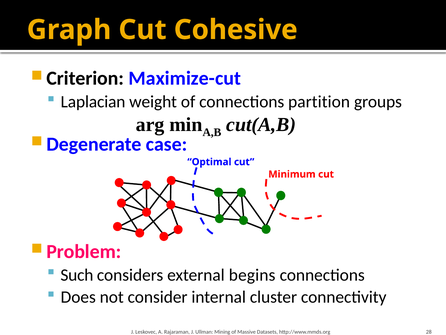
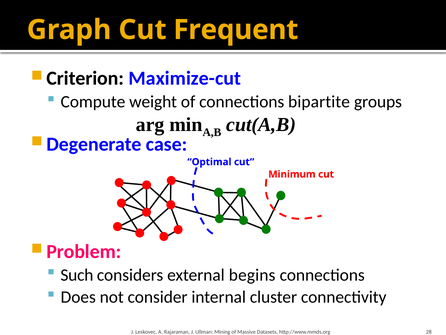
Cohesive: Cohesive -> Frequent (236, 30)
Laplacian: Laplacian -> Compute (93, 102)
partition: partition -> bipartite (319, 102)
